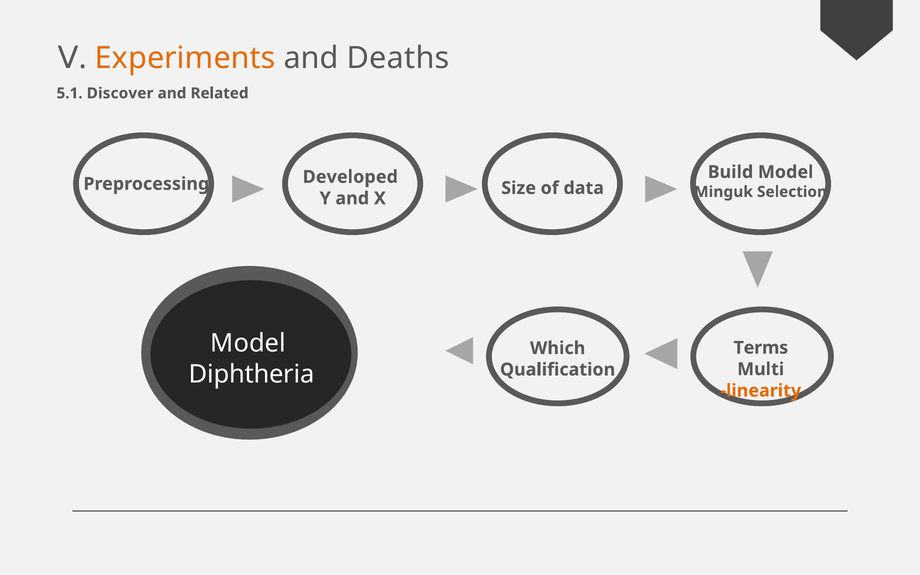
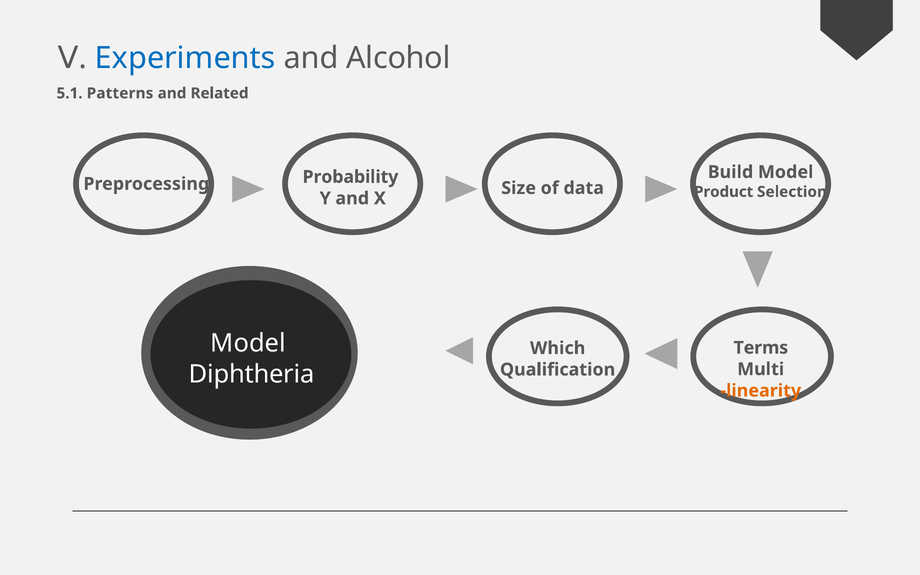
Experiments colour: orange -> blue (185, 58)
Deaths: Deaths -> Alcohol (398, 58)
Discover: Discover -> Patterns (120, 93)
Developed: Developed -> Probability (350, 177)
Minguk: Minguk -> Product (724, 192)
